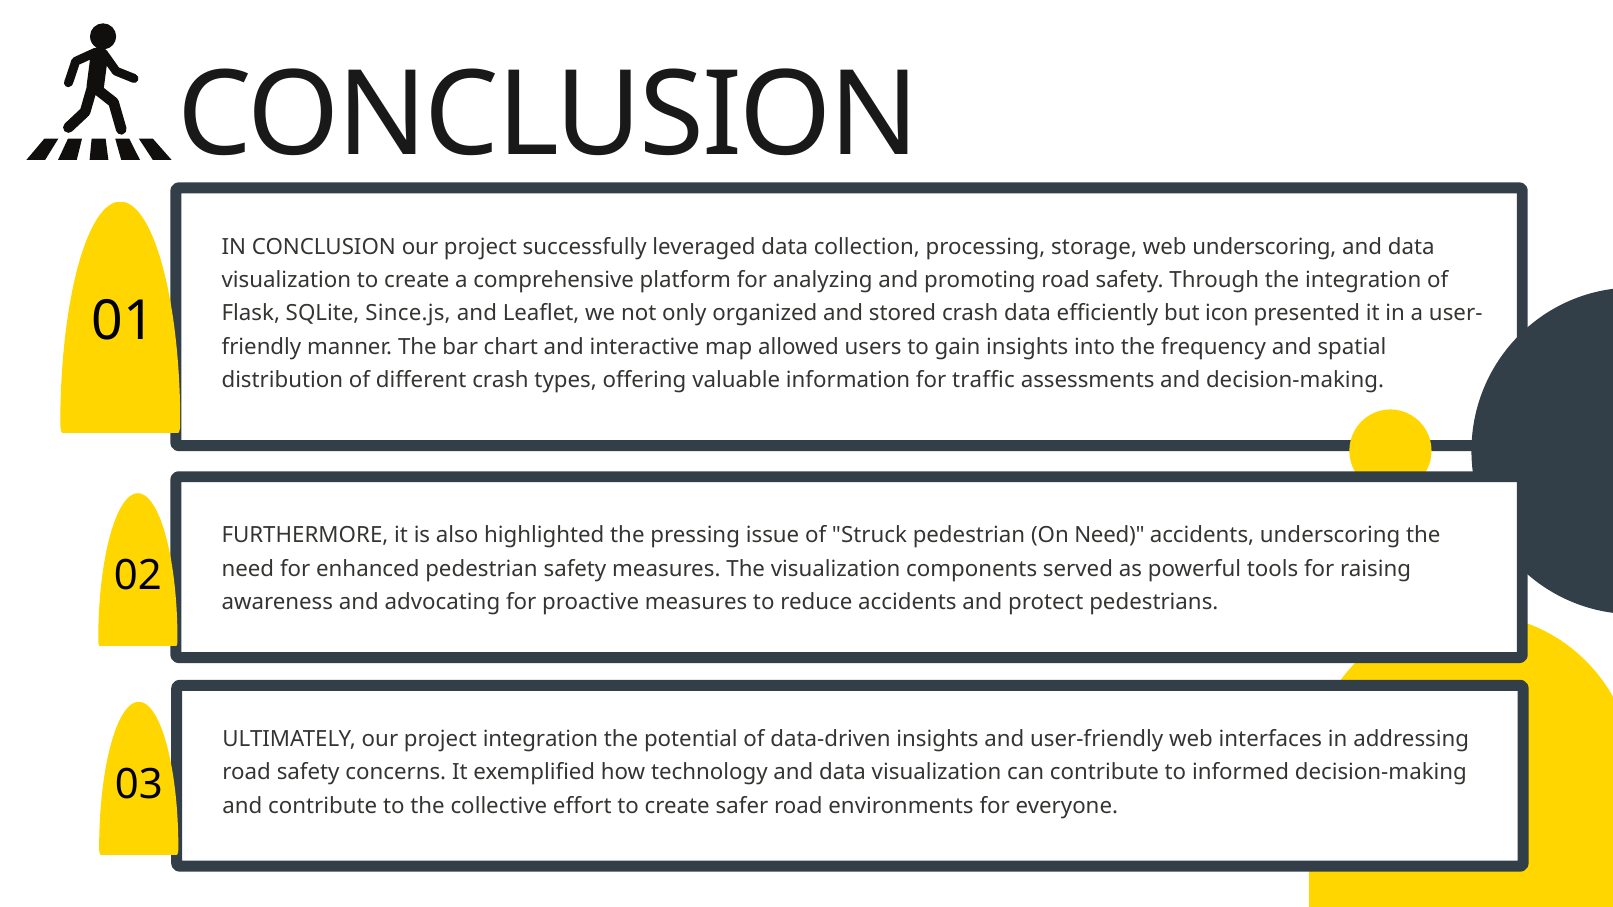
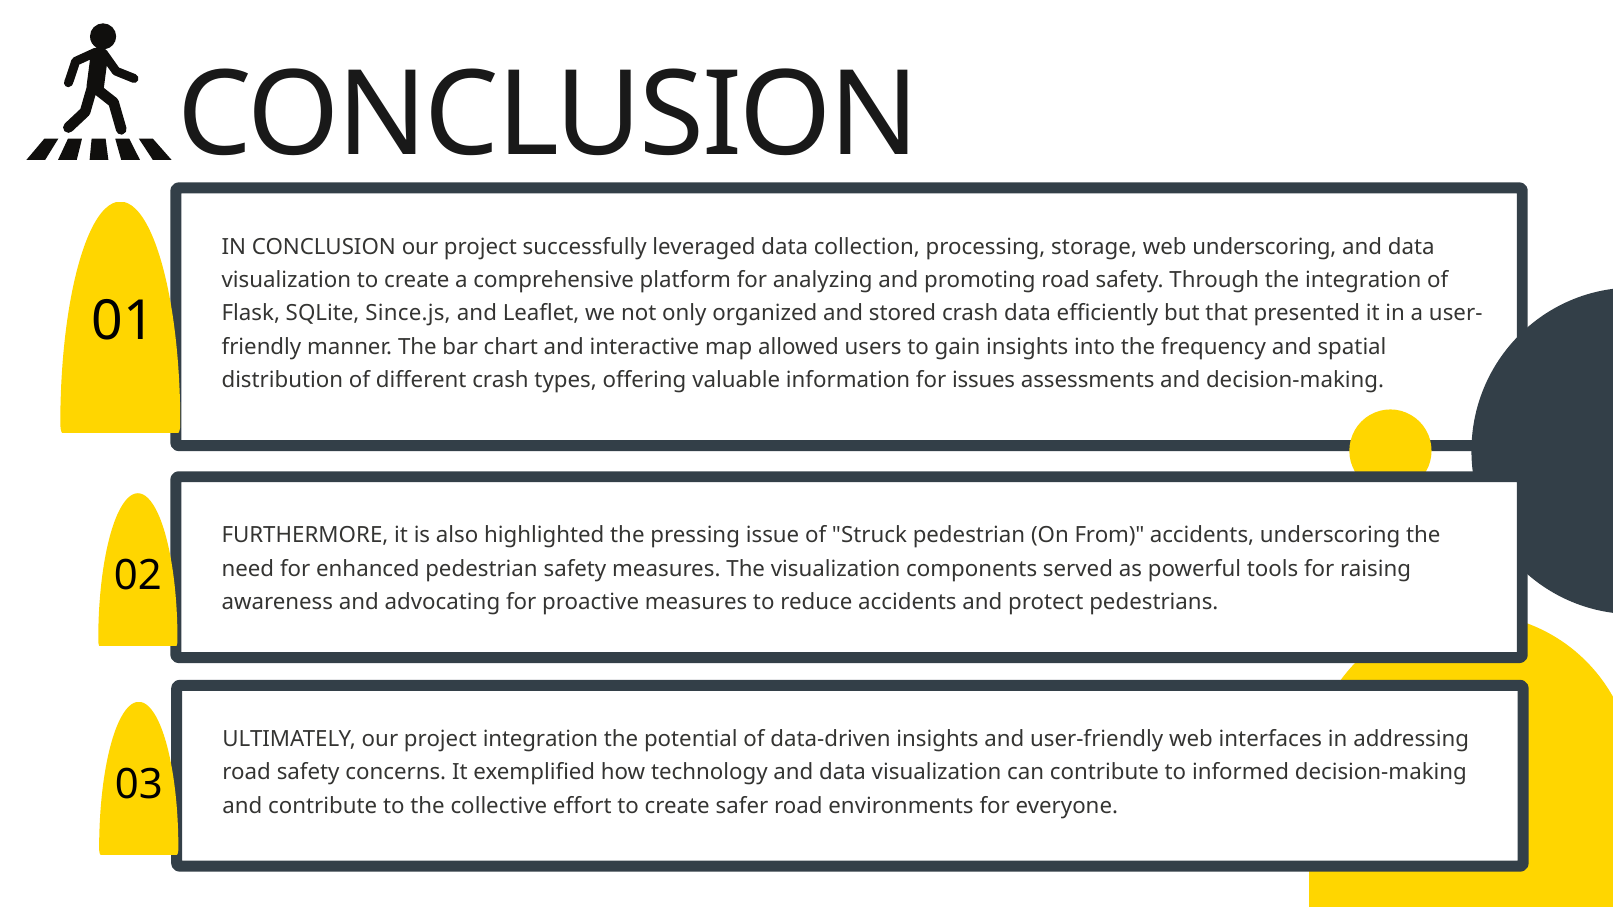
icon: icon -> that (1227, 314)
traffic: traffic -> issues (984, 381)
On Need: Need -> From (1109, 536)
